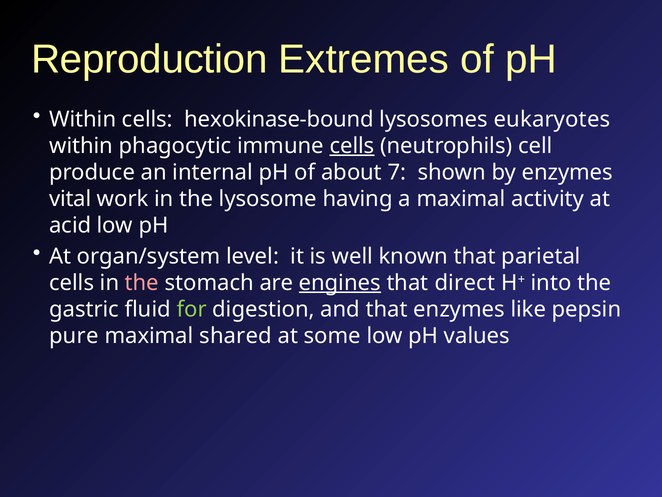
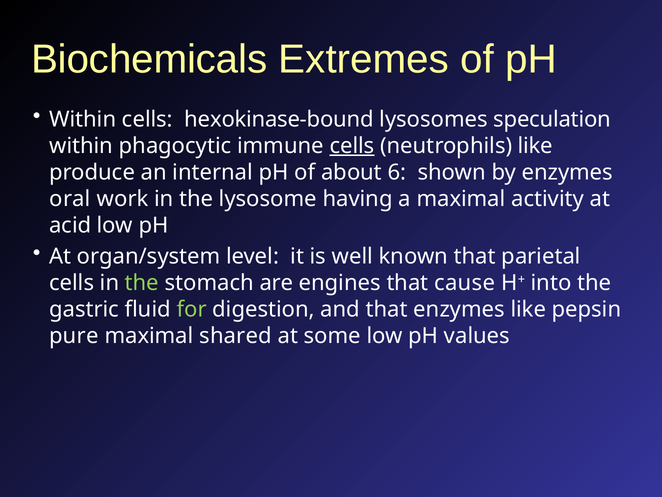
Reproduction: Reproduction -> Biochemicals (149, 59)
eukaryotes: eukaryotes -> speculation (552, 119)
neutrophils cell: cell -> like (535, 146)
7: 7 -> 6 (397, 172)
vital: vital -> oral (70, 199)
the colour: pink -> light green (142, 283)
engines underline: present -> none (340, 283)
direct: direct -> cause (465, 283)
